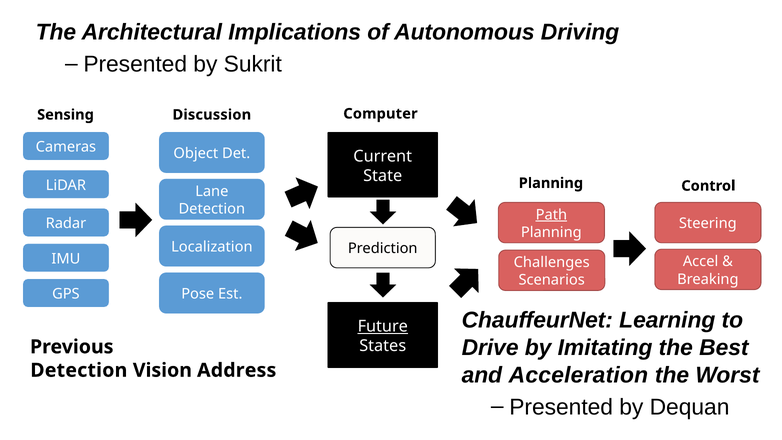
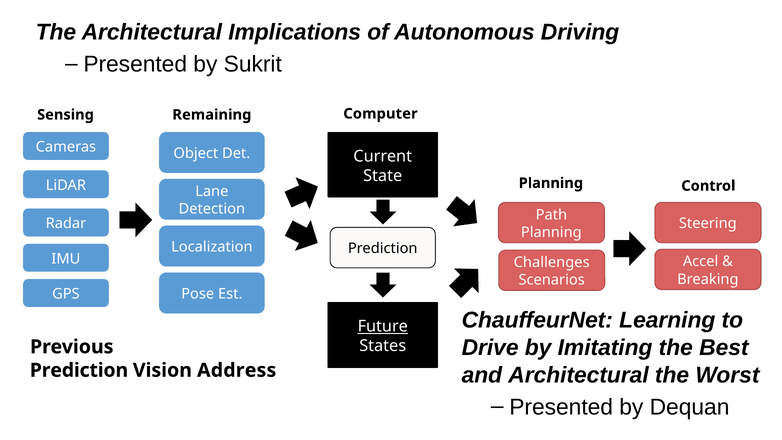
Discussion: Discussion -> Remaining (212, 115)
Path underline: present -> none (551, 215)
and Acceleration: Acceleration -> Architectural (579, 375)
Detection: Detection -> Prediction (79, 370)
